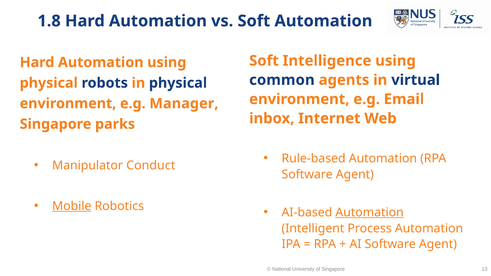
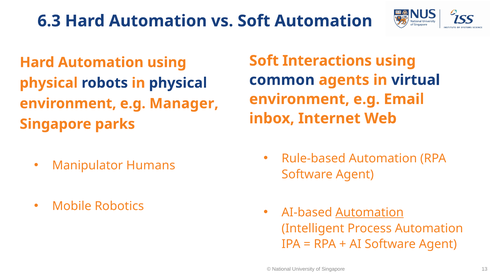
1.8: 1.8 -> 6.3 (49, 21)
Intelligence: Intelligence -> Interactions (327, 61)
Conduct: Conduct -> Humans (151, 166)
Mobile underline: present -> none (72, 206)
